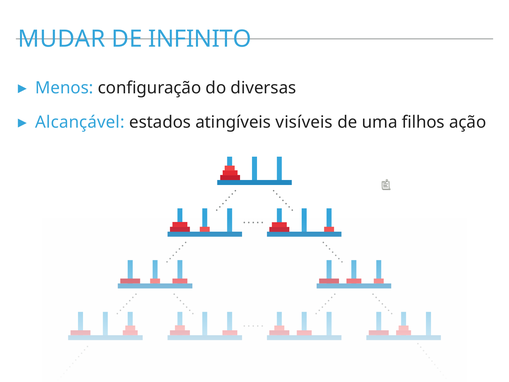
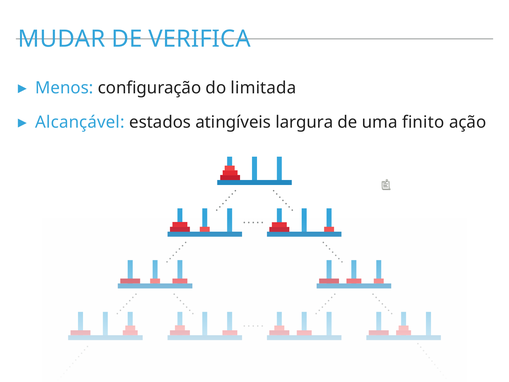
INFINITO: INFINITO -> VERIFICA (200, 39)
diversas: diversas -> limitada (263, 88)
visíveis: visíveis -> largura (304, 122)
filhos: filhos -> finito (423, 122)
